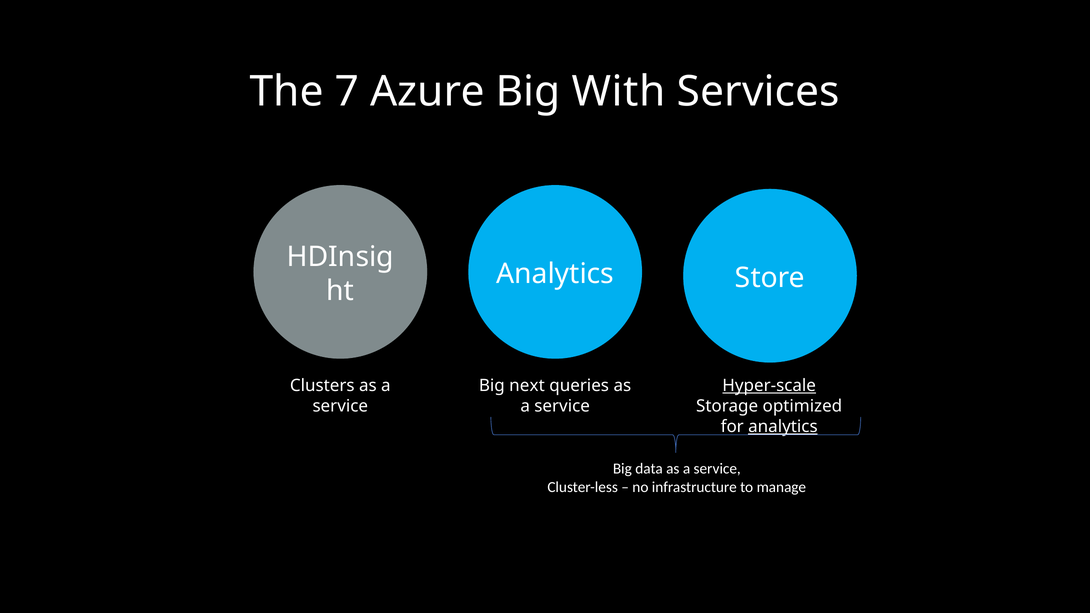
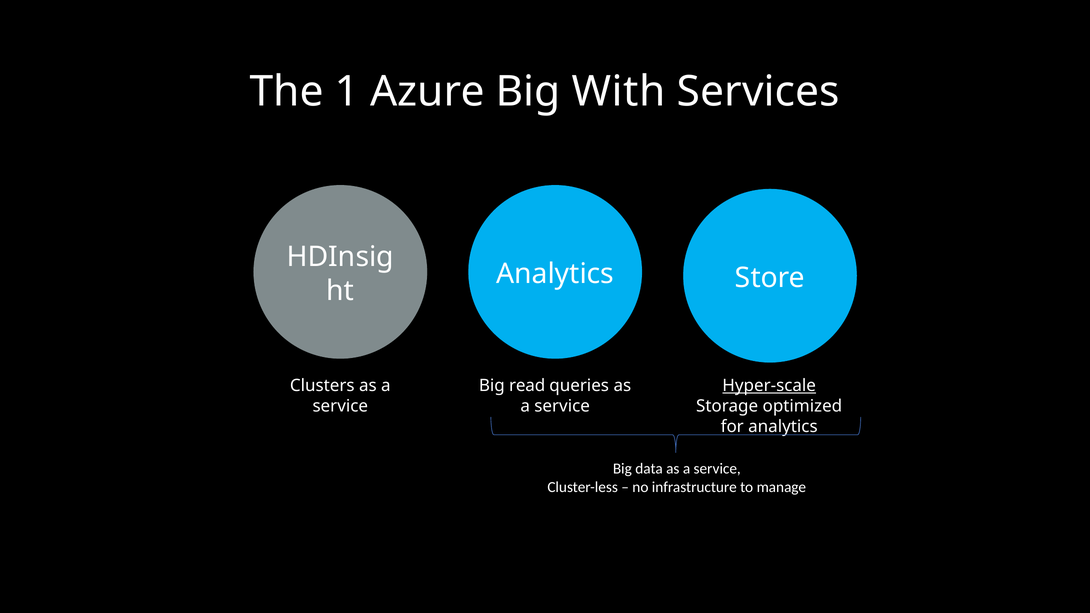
7: 7 -> 1 (347, 92)
next: next -> read (527, 386)
analytics underline: present -> none (783, 427)
